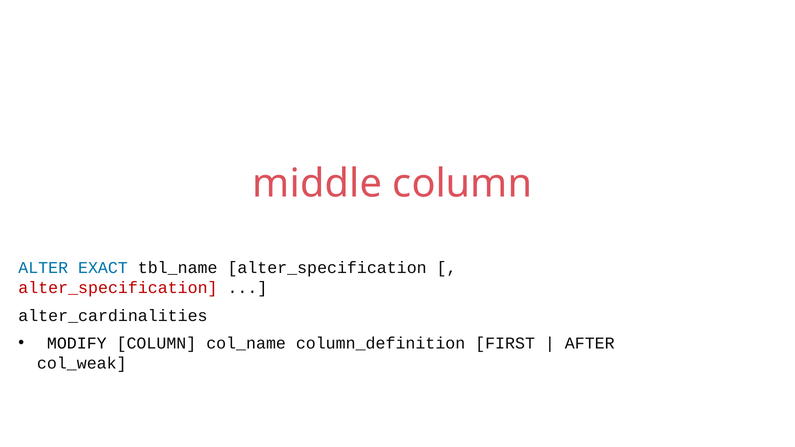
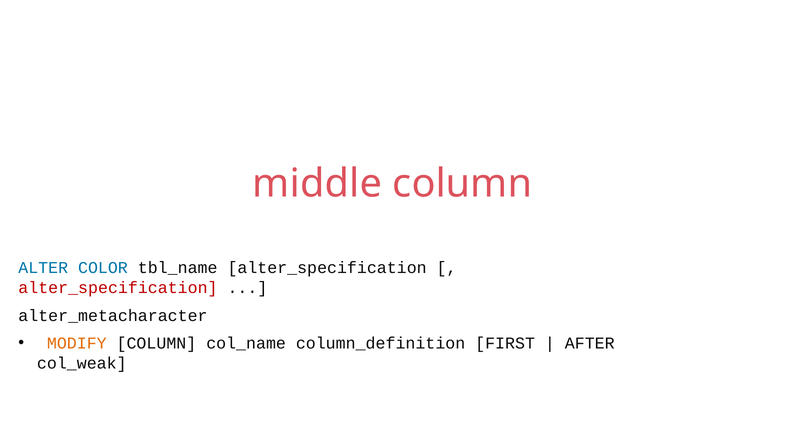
EXACT: EXACT -> COLOR (103, 268)
alter_cardinalities: alter_cardinalities -> alter_metacharacter (113, 316)
MODIFY colour: black -> orange (77, 344)
